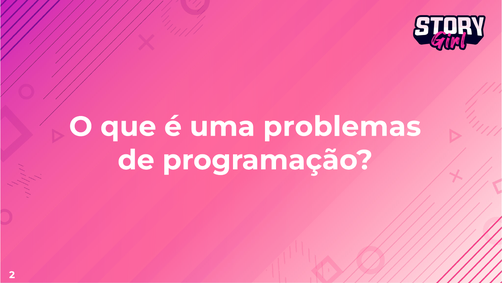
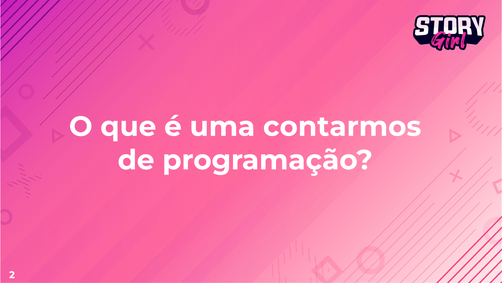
problemas: problemas -> contarmos (342, 126)
